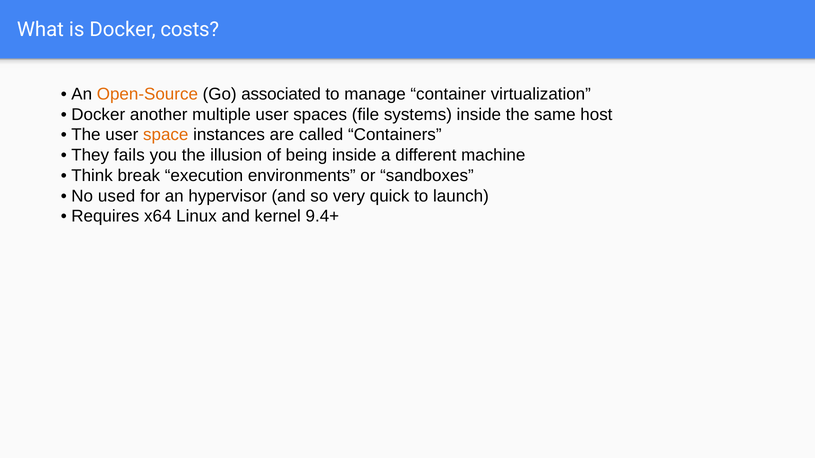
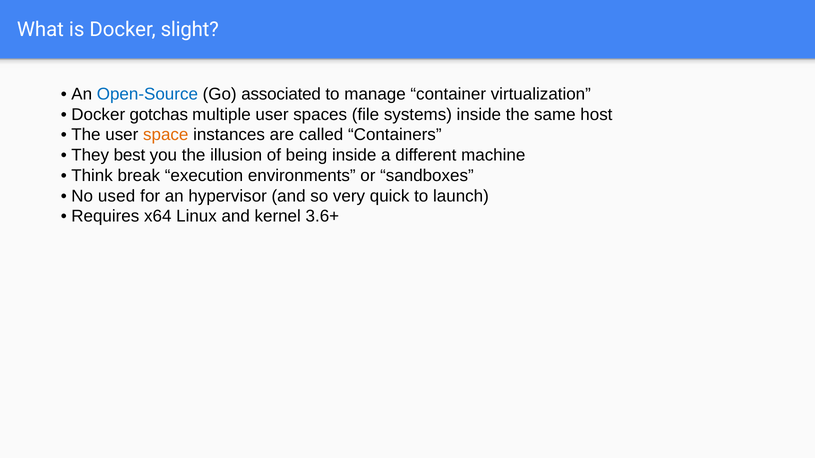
costs: costs -> slight (190, 30)
Open-Source colour: orange -> blue (147, 94)
another: another -> gotchas (159, 115)
fails: fails -> best (129, 155)
9.4+: 9.4+ -> 3.6+ (322, 217)
